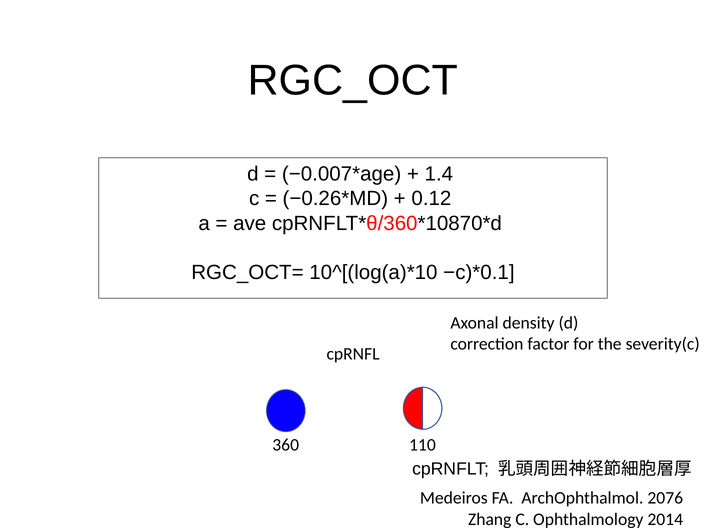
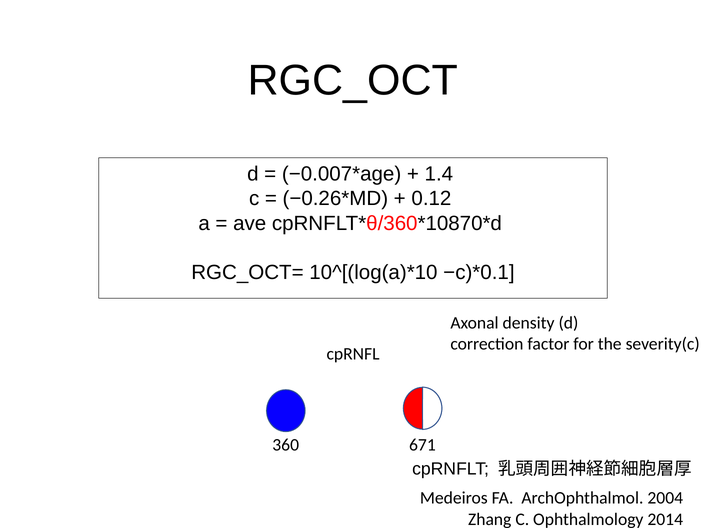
110: 110 -> 671 (422, 445)
2076: 2076 -> 2004 (665, 498)
